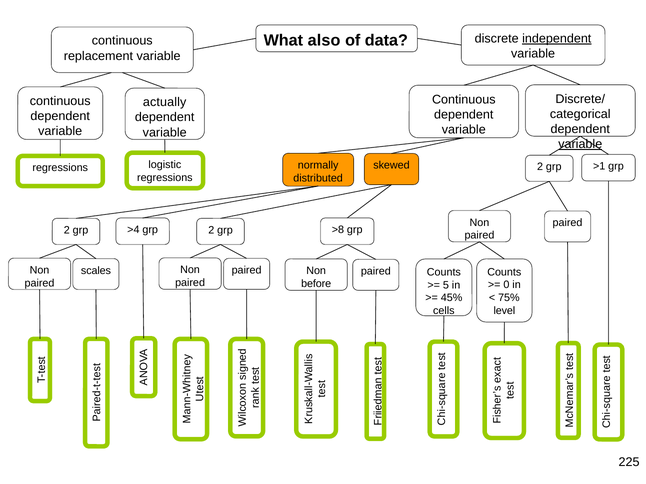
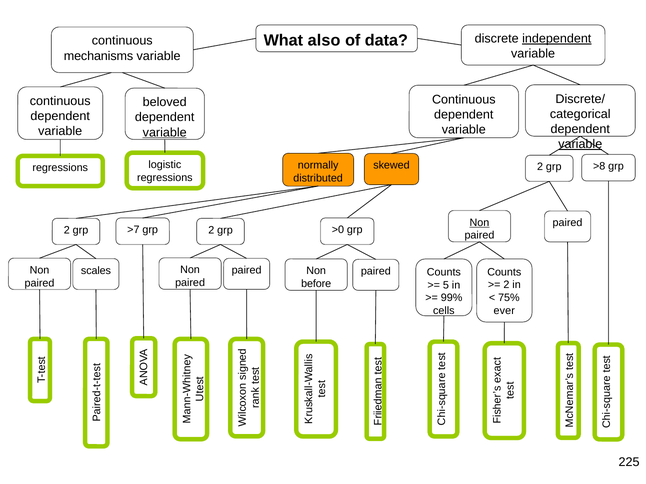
replacement: replacement -> mechanisms (98, 56)
actually: actually -> beloved (165, 102)
variable underline: none -> present (165, 133)
>1: >1 -> >8 (599, 166)
Non underline: none -> present (479, 223)
>4: >4 -> >7 (133, 230)
>8: >8 -> >0 (338, 230)
0: 0 -> 2 (506, 285)
45%: 45% -> 99% (452, 298)
level: level -> ever (504, 311)
